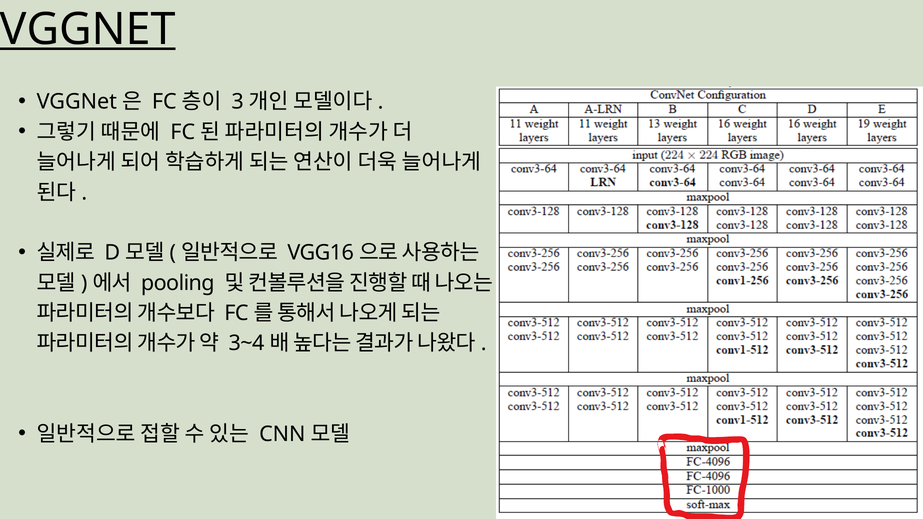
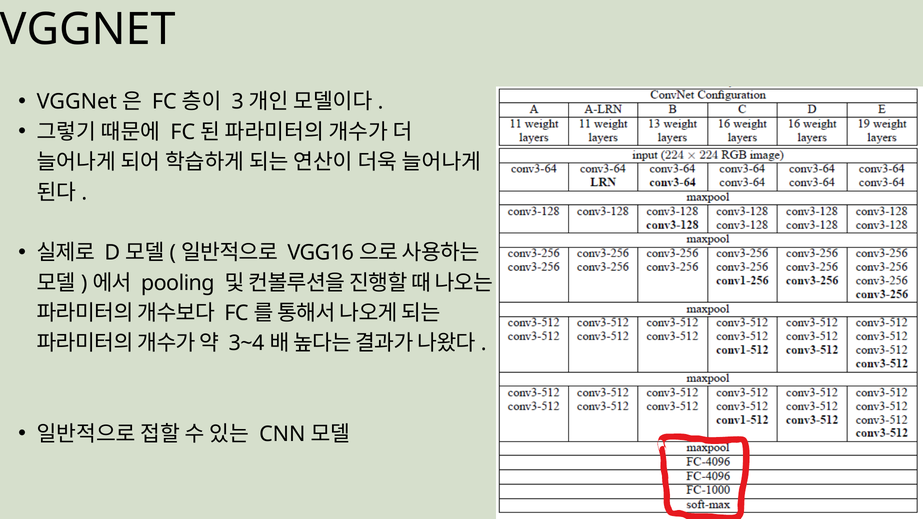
VGGNET underline: present -> none (88, 30)
